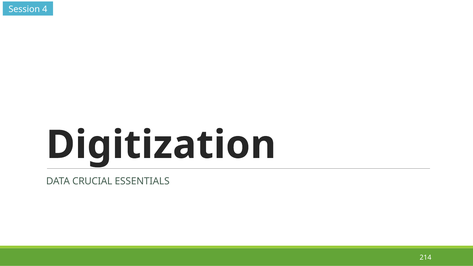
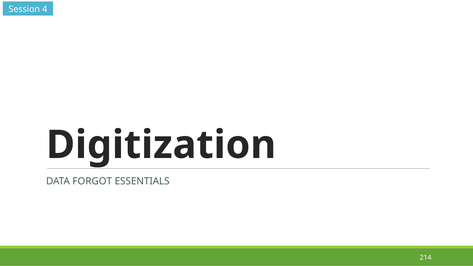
CRUCIAL: CRUCIAL -> FORGOT (92, 181)
